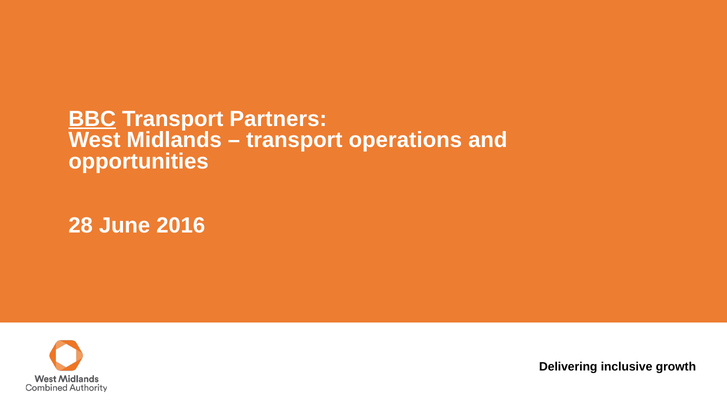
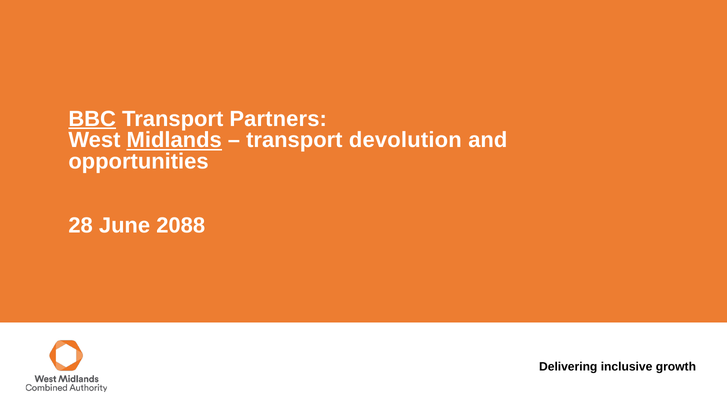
Midlands underline: none -> present (174, 140)
operations: operations -> devolution (405, 140)
2016: 2016 -> 2088 (181, 226)
